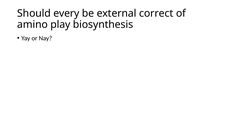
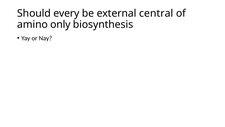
correct: correct -> central (156, 13)
play: play -> only (60, 24)
